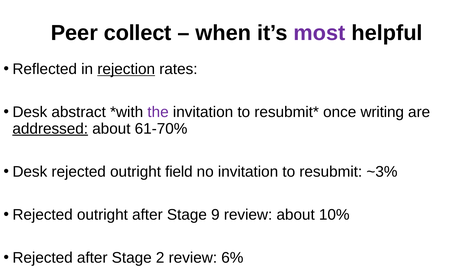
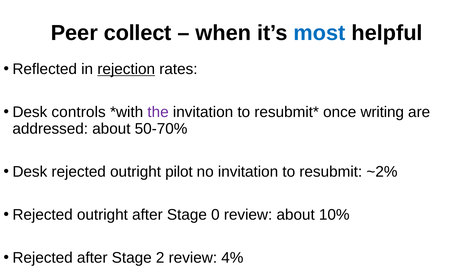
most colour: purple -> blue (320, 33)
abstract: abstract -> controls (79, 112)
addressed underline: present -> none (50, 128)
61-70%: 61-70% -> 50-70% (161, 128)
field: field -> pilot (179, 171)
~3%: ~3% -> ~2% (382, 171)
9: 9 -> 0 (215, 214)
6%: 6% -> 4% (232, 257)
